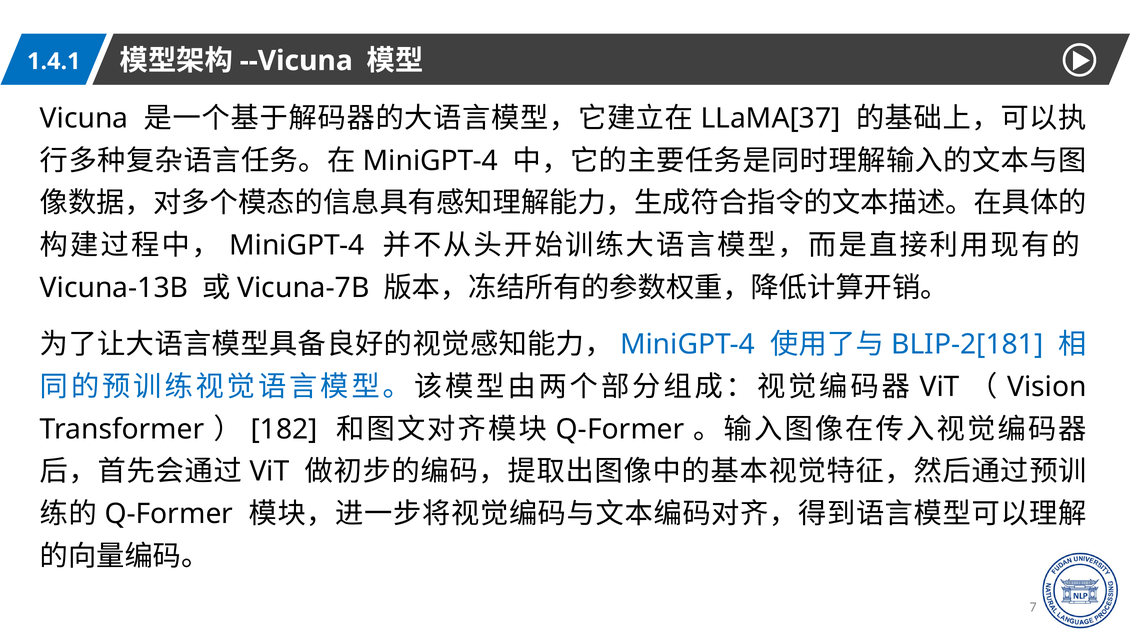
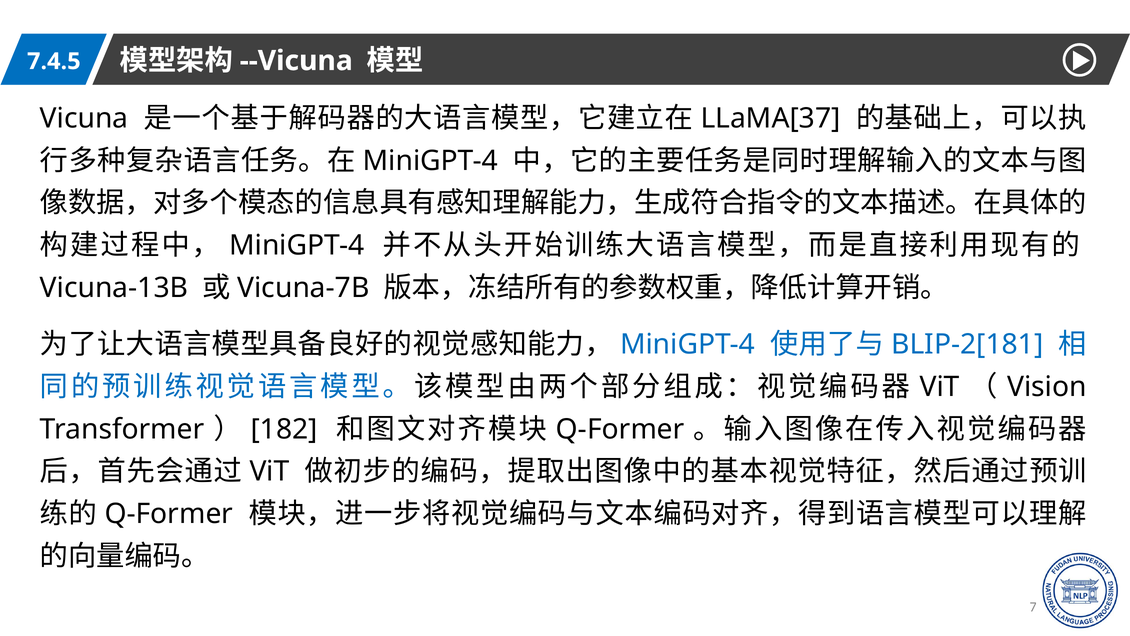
1.4.1: 1.4.1 -> 7.4.5 (54, 61)
